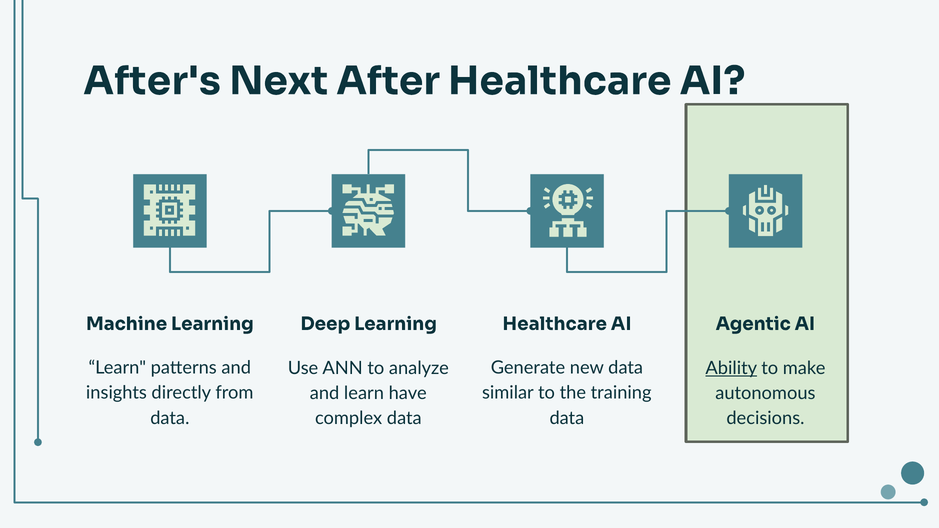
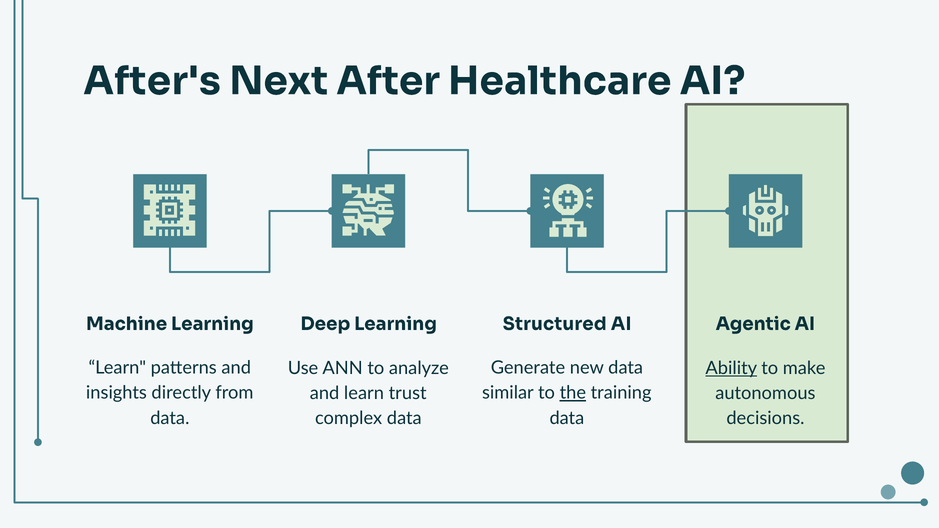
Healthcare: Healthcare -> Structured (555, 324)
the underline: none -> present (573, 393)
have: have -> trust (408, 393)
